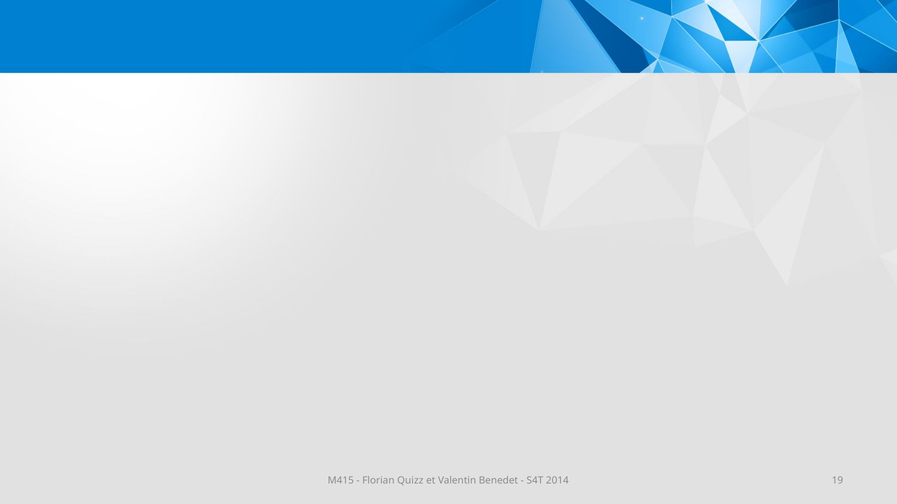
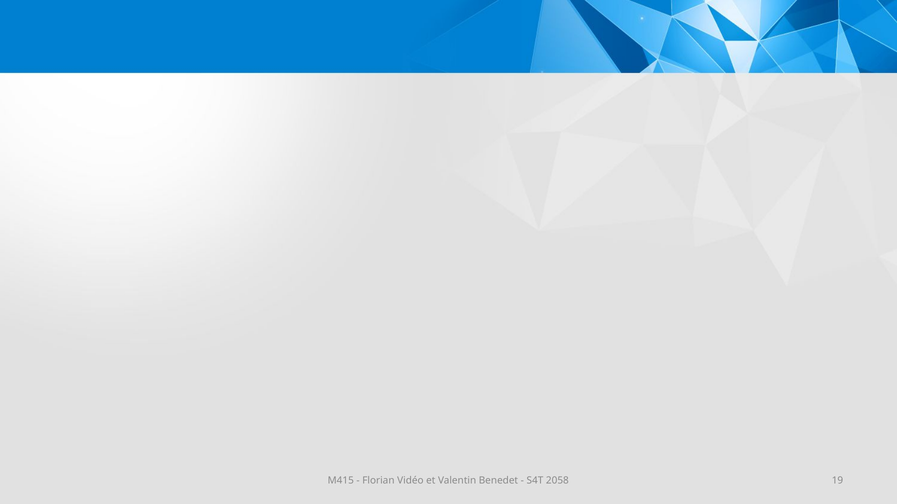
Quizz: Quizz -> Vidéo (410, 481)
2014: 2014 -> 2058 (557, 481)
